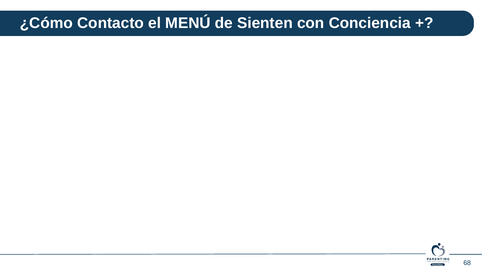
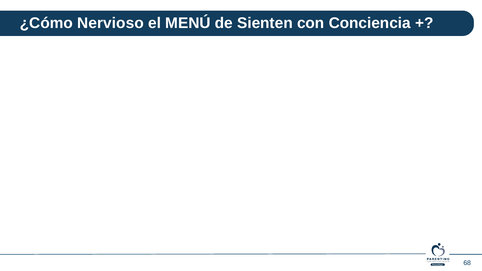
Contacto: Contacto -> Nervioso (110, 23)
